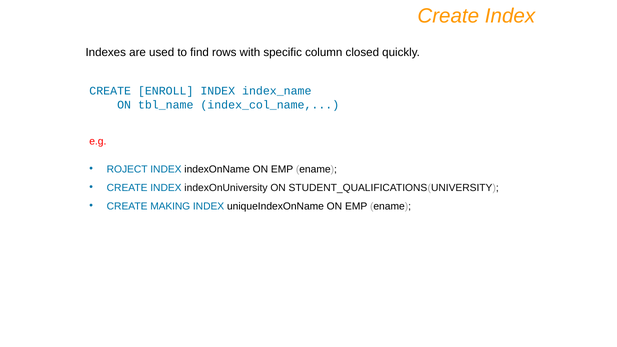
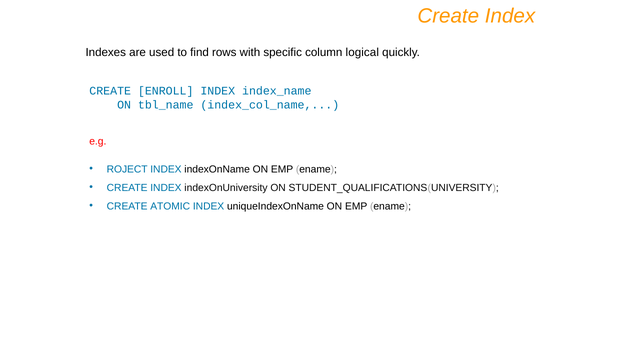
closed: closed -> logical (362, 52)
MAKING: MAKING -> ATOMIC (170, 206)
